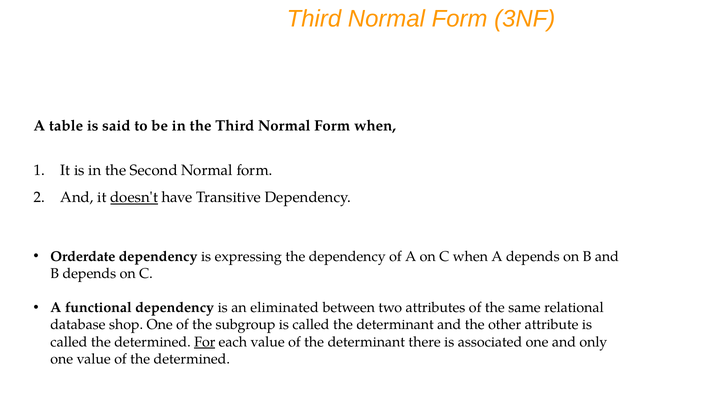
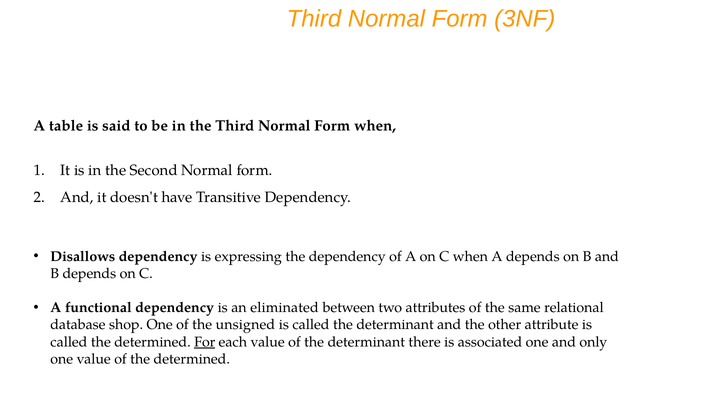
doesn't underline: present -> none (134, 197)
Orderdate: Orderdate -> Disallows (83, 256)
subgroup: subgroup -> unsigned (245, 325)
